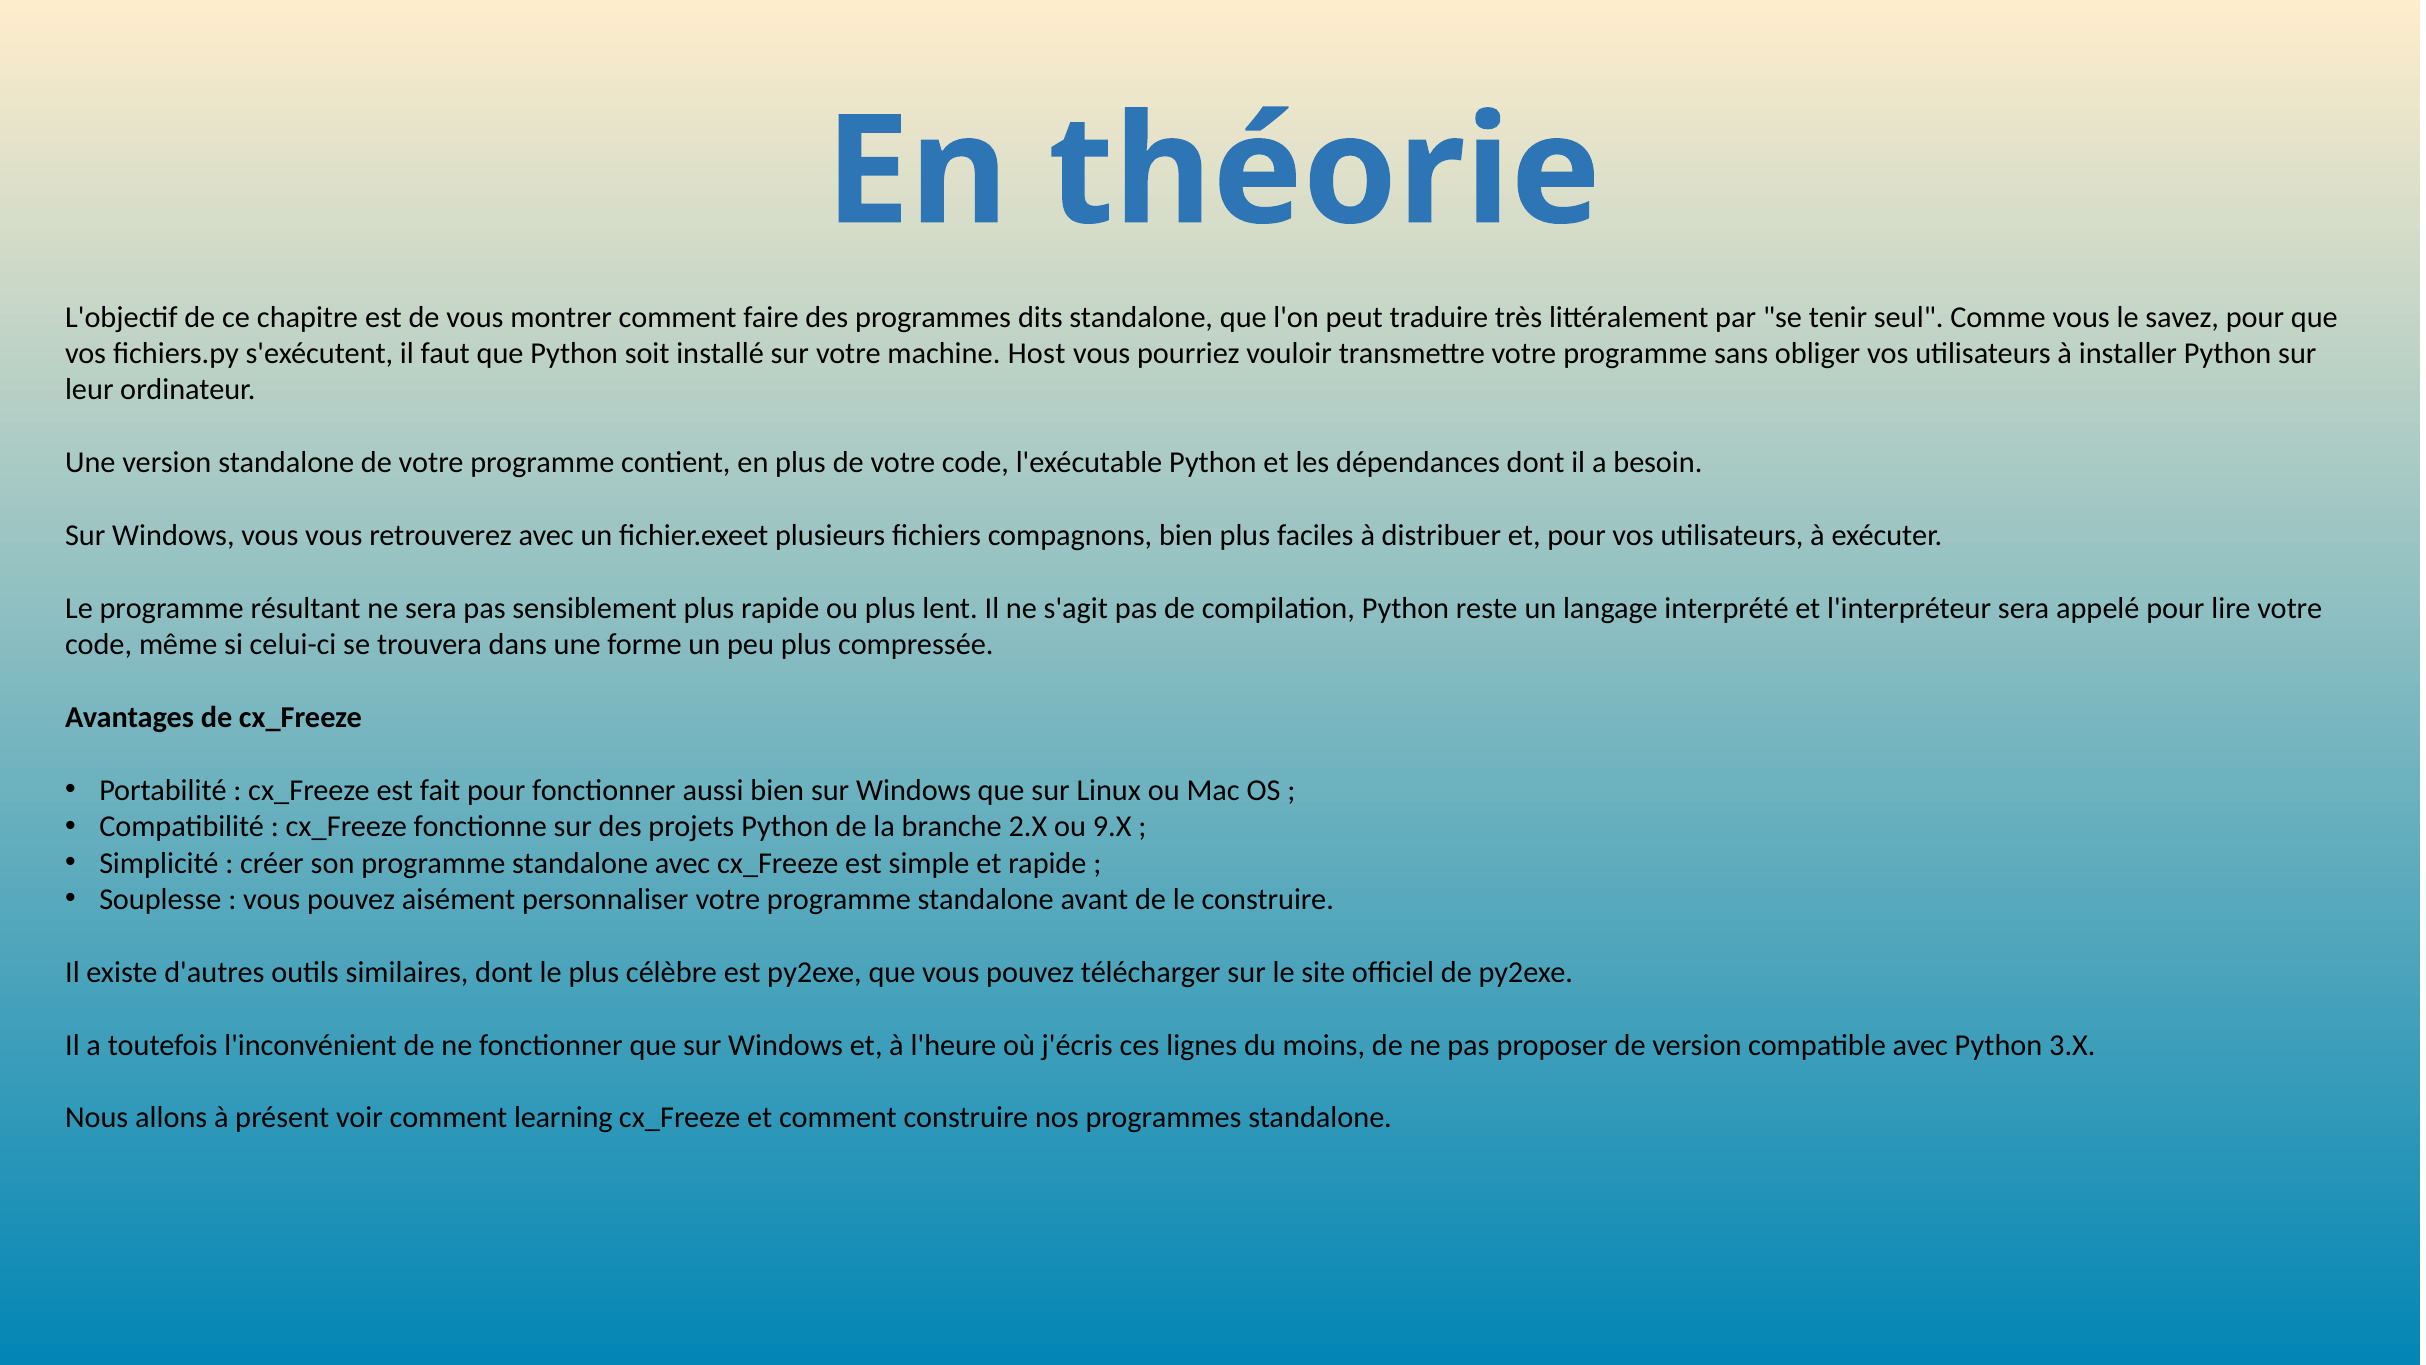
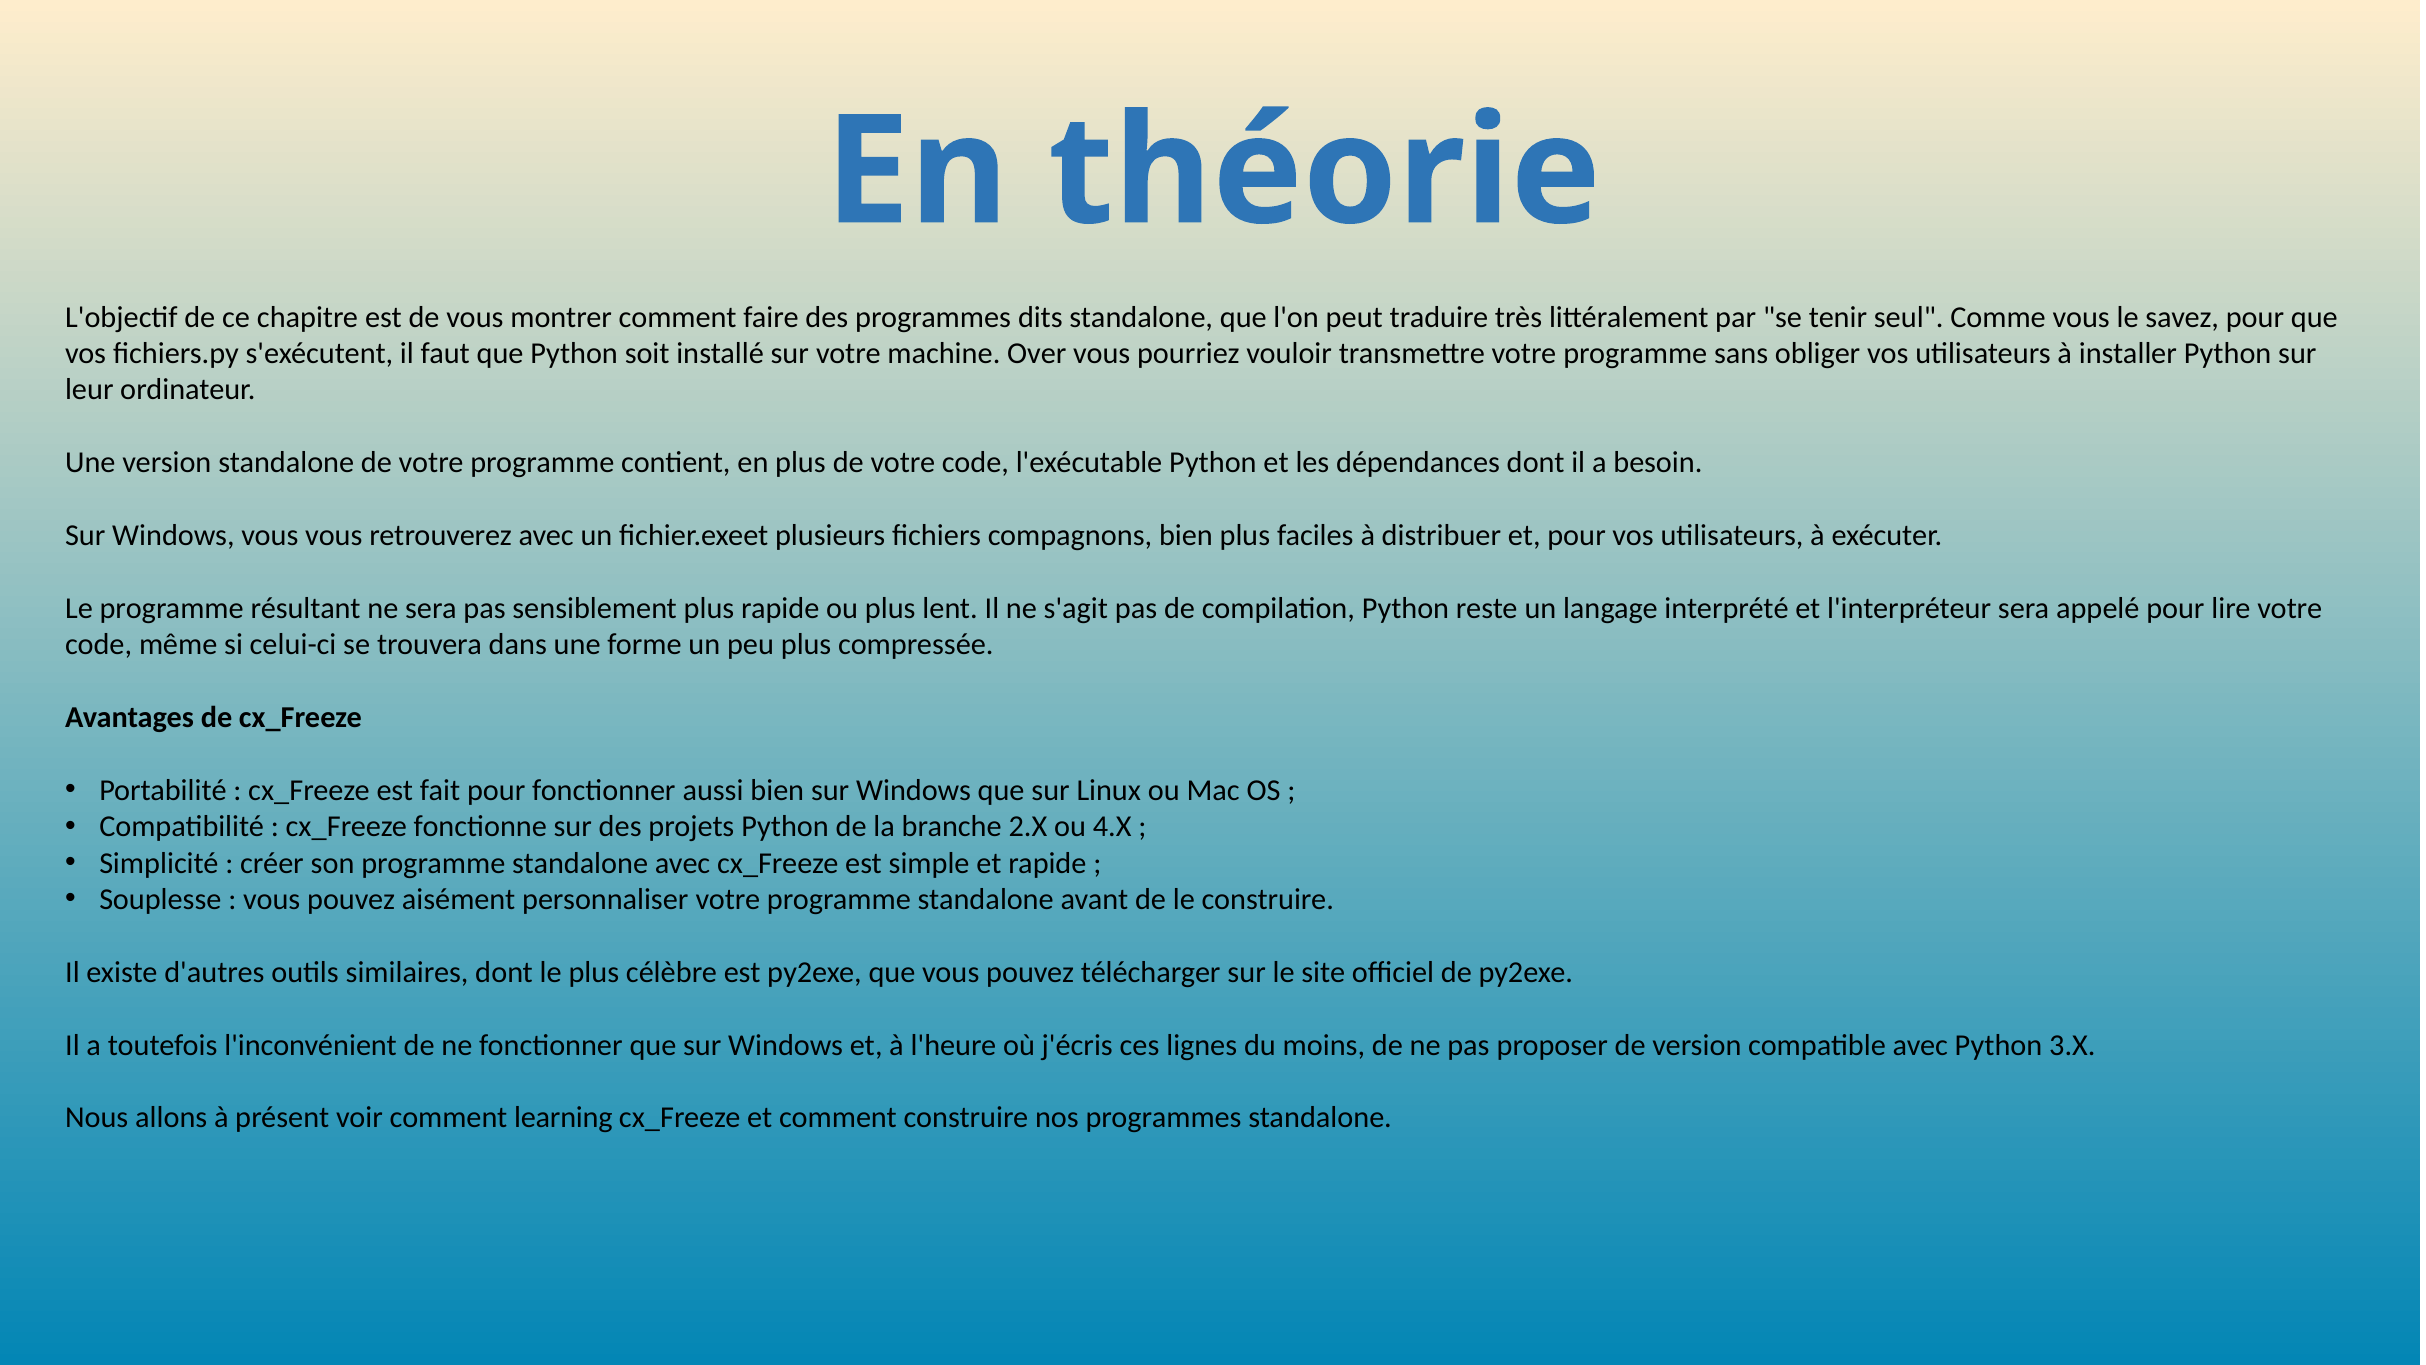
Host: Host -> Over (1037, 353)
9.X: 9.X -> 4.X (1112, 827)
